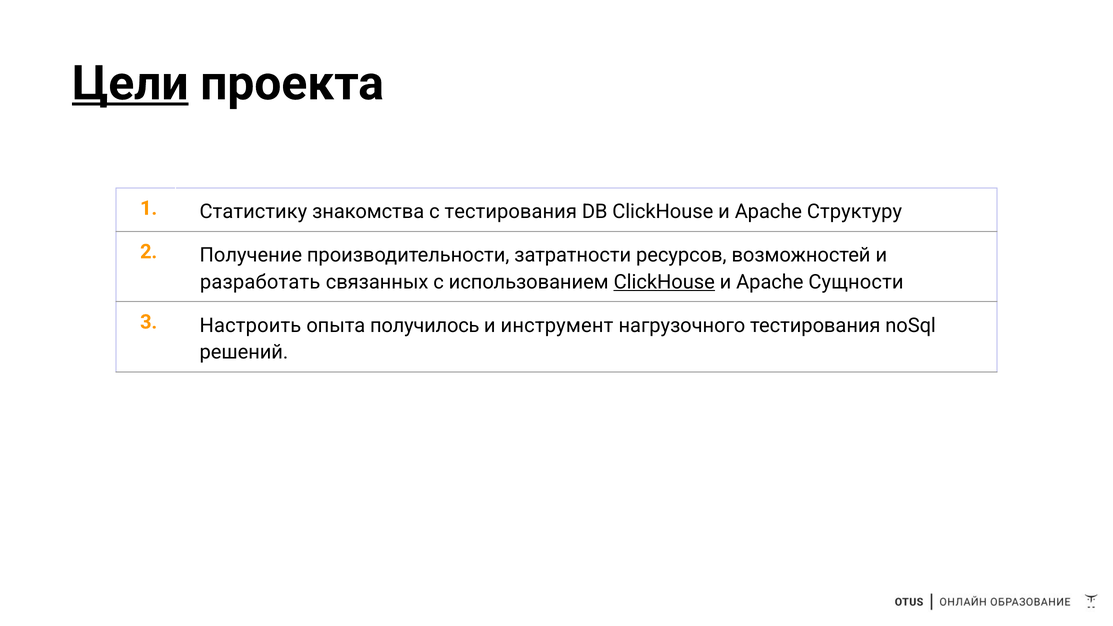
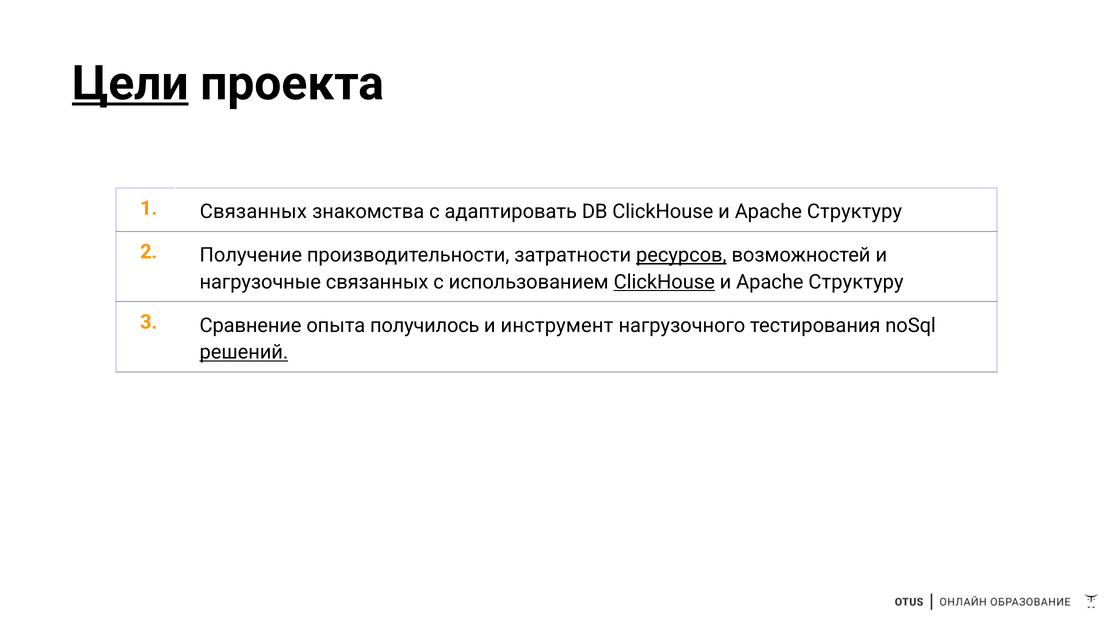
1 Статистику: Статистику -> Связанных (253, 212)
с тестирования: тестирования -> адаптировать (511, 212)
ресурсов underline: none -> present (681, 255)
разработать: разработать -> нагрузочные (260, 282)
Сущности: Сущности -> Структуру (856, 282)
Настроить: Настроить -> Сравнение (251, 325)
решений underline: none -> present (244, 352)
